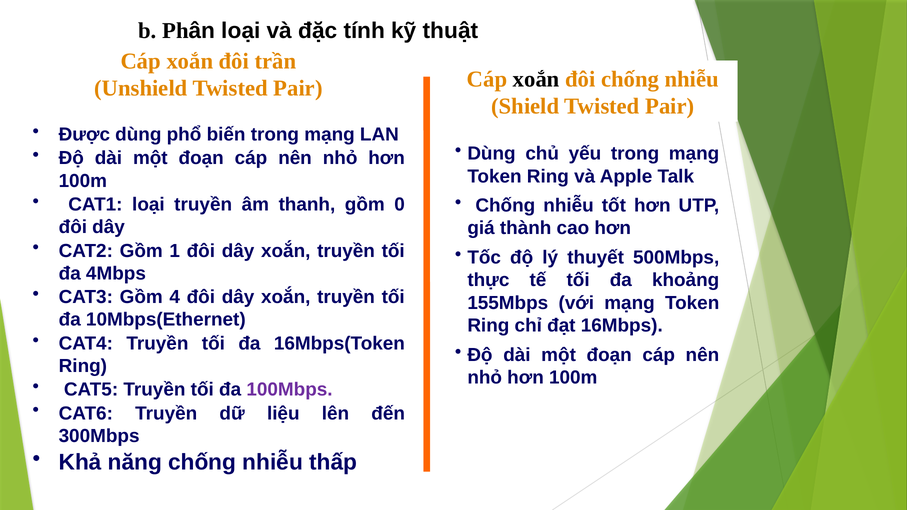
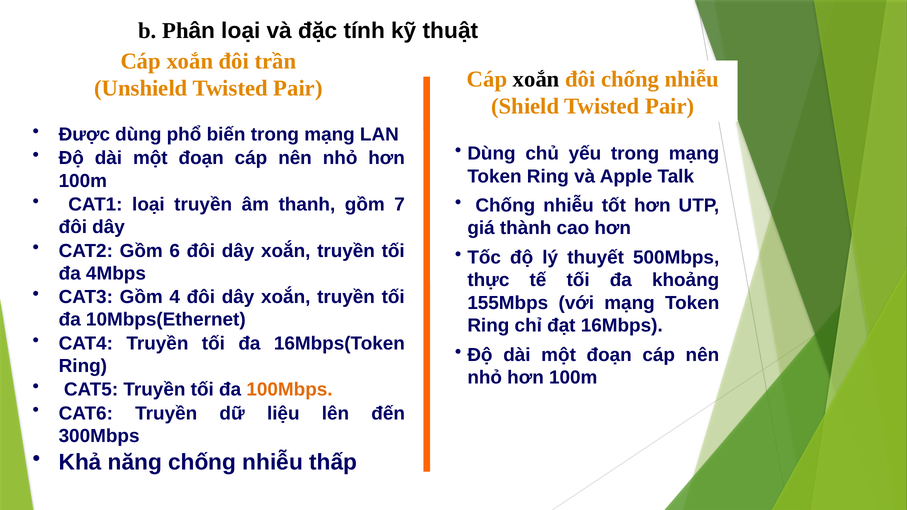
0: 0 -> 7 (400, 205)
1: 1 -> 6 (175, 251)
100Mbps colour: purple -> orange (290, 390)
